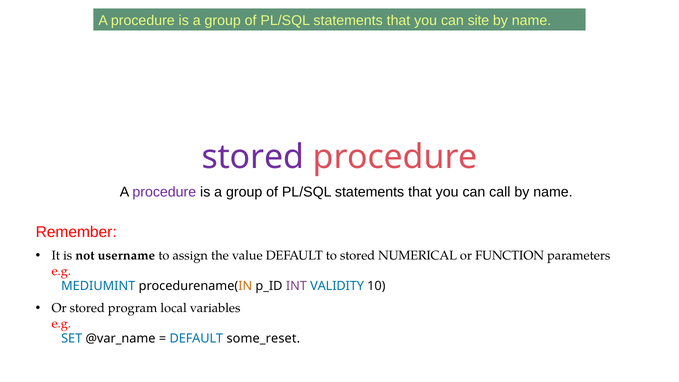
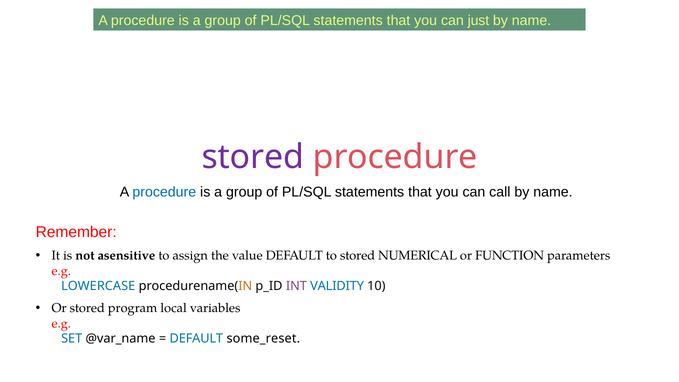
site: site -> just (478, 20)
procedure colour: purple -> blue (164, 192)
username: username -> asensitive (126, 256)
MEDIUMINT: MEDIUMINT -> LOWERCASE (98, 286)
